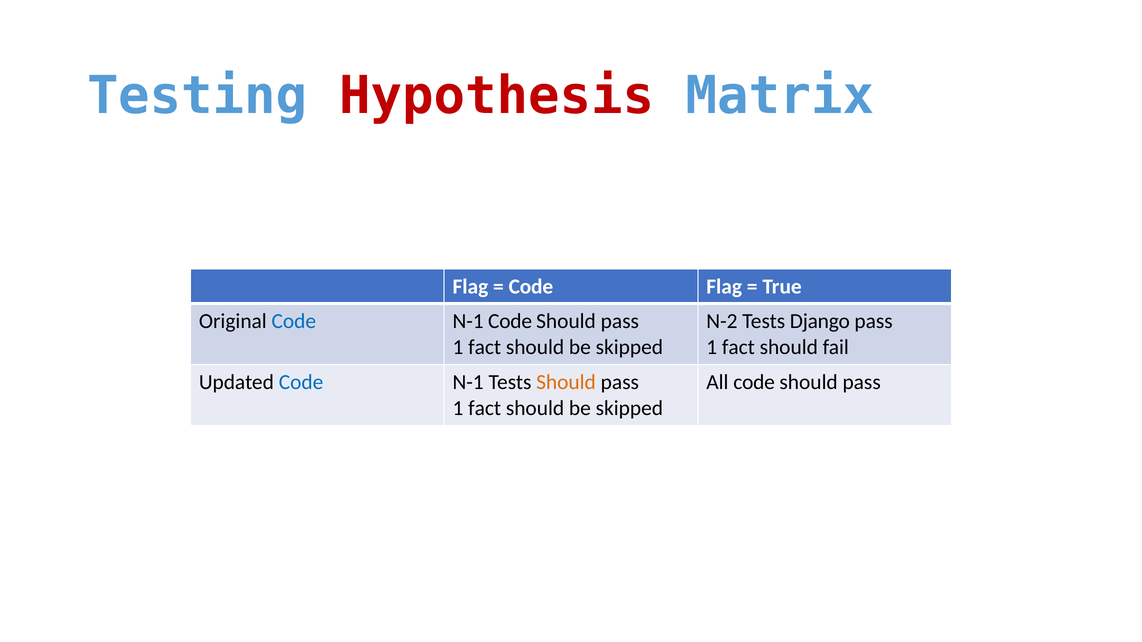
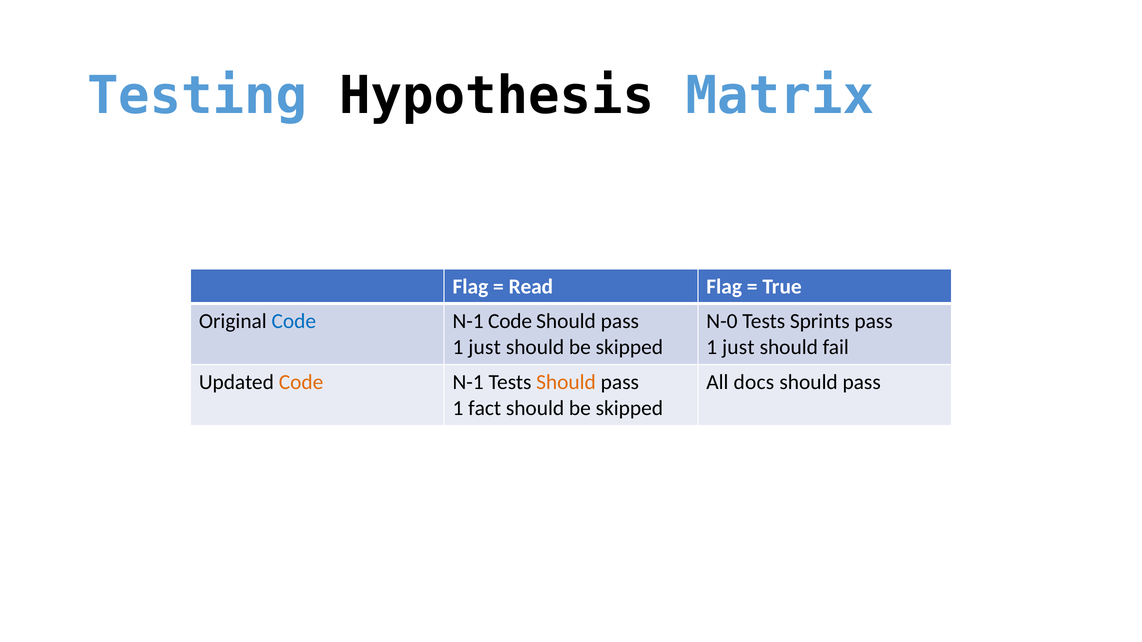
Hypothesis colour: red -> black (497, 96)
Code: Code -> Read (531, 287)
N-2: N-2 -> N-0 (722, 321)
Django: Django -> Sprints (820, 321)
fact: fact -> just (485, 348)
fact: fact -> just (738, 348)
Code colour: blue -> orange (301, 382)
All code: code -> docs (754, 382)
